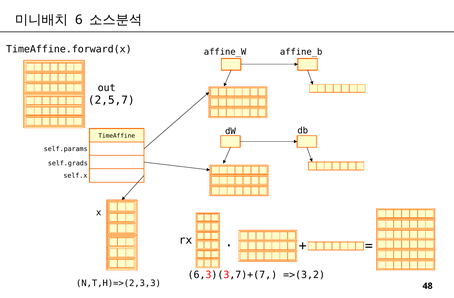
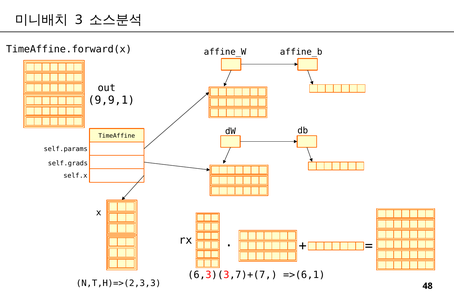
6: 6 -> 3 (79, 20)
2,5,7: 2,5,7 -> 9,9,1 (111, 100)
=>(3,2: =>(3,2 -> =>(6,1 (304, 275)
